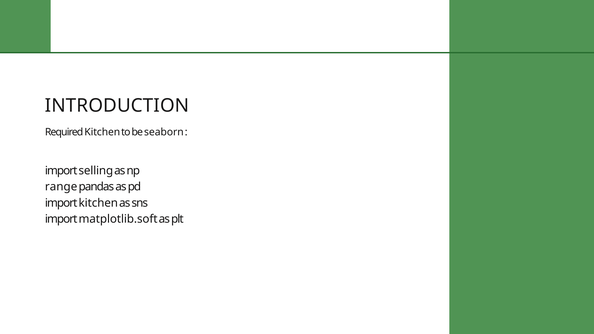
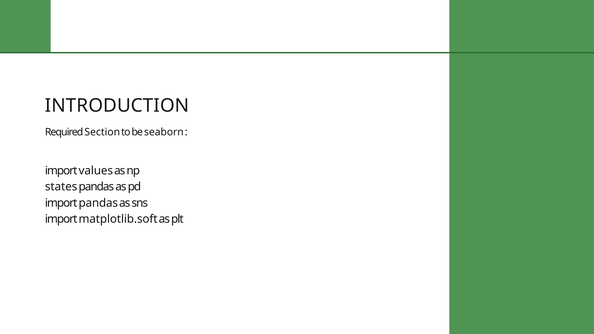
Required Kitchen: Kitchen -> Section (102, 132)
selling: selling -> values (96, 171)
range: range -> states (61, 187)
import kitchen: kitchen -> pandas (98, 203)
